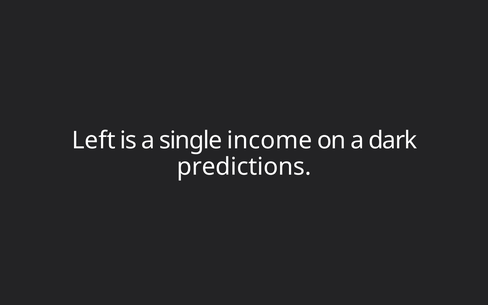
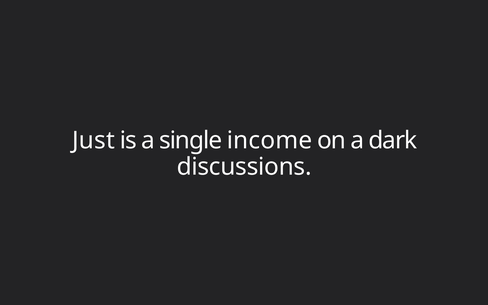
Left: Left -> Just (94, 140)
predictions: predictions -> discussions (244, 167)
